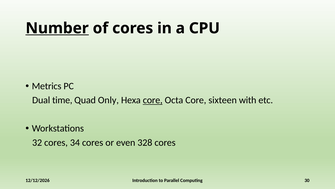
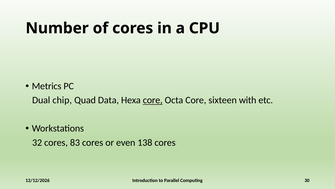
Number underline: present -> none (57, 28)
time: time -> chip (62, 100)
Only: Only -> Data (108, 100)
34: 34 -> 83 (75, 142)
328: 328 -> 138 (145, 142)
